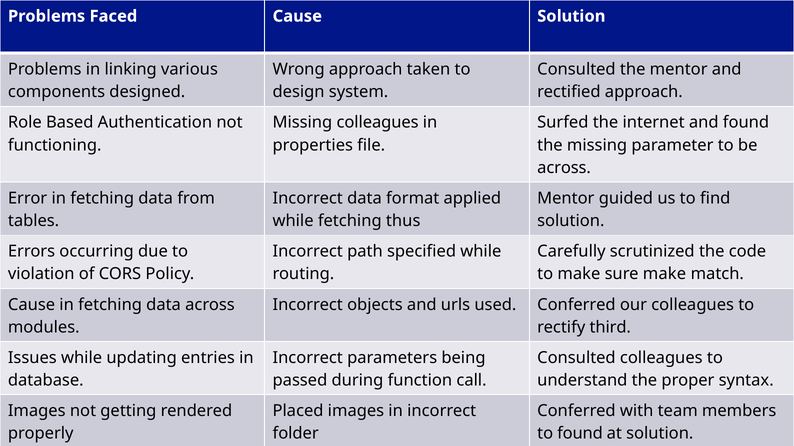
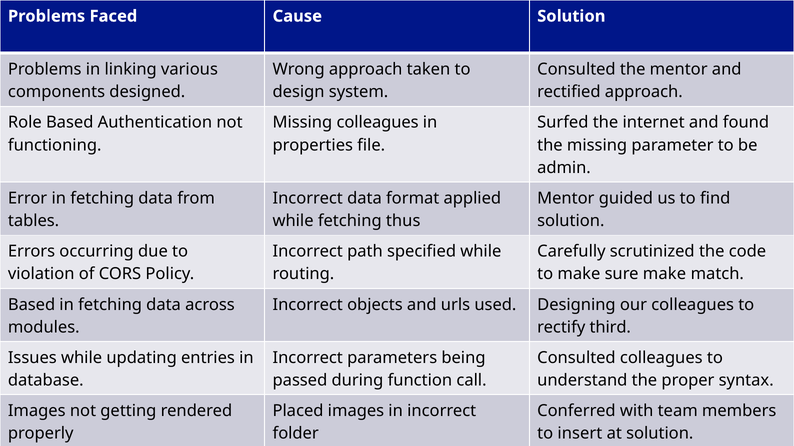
across: across -> admin (564, 168)
Cause: Cause -> Based (32, 305)
used Conferred: Conferred -> Designing (576, 305)
to found: found -> insert (580, 434)
